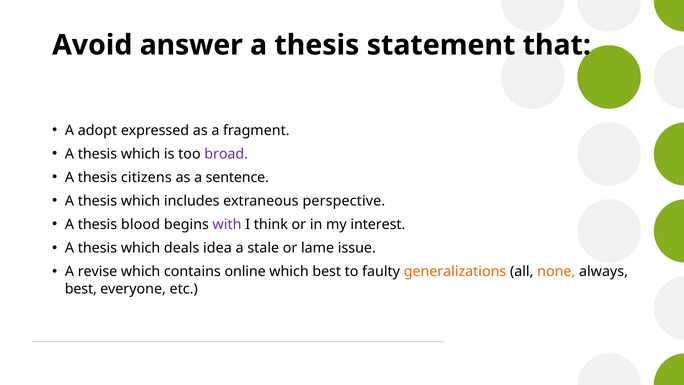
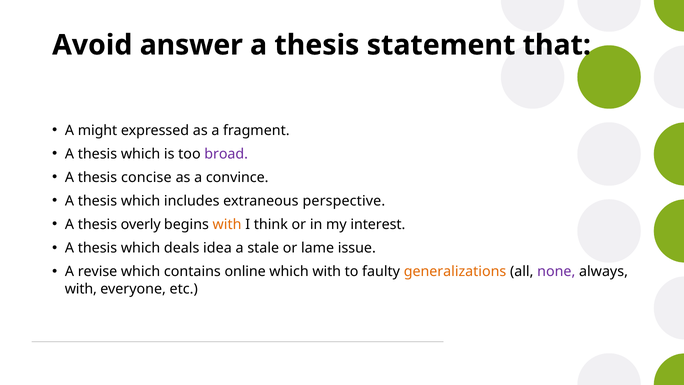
adopt: adopt -> might (97, 130)
citizens: citizens -> concise (146, 177)
sentence: sentence -> convince (237, 177)
blood: blood -> overly (141, 224)
with colour: purple -> orange (227, 224)
which best: best -> with (327, 272)
none colour: orange -> purple (556, 272)
best: best -> with (81, 289)
